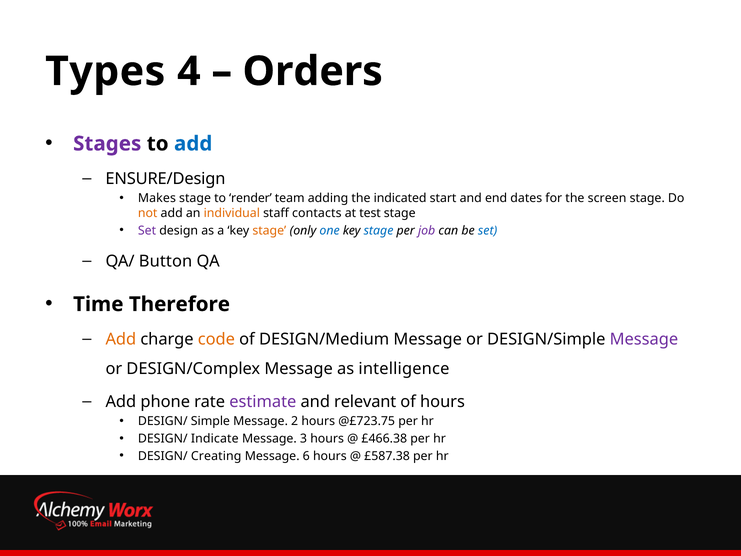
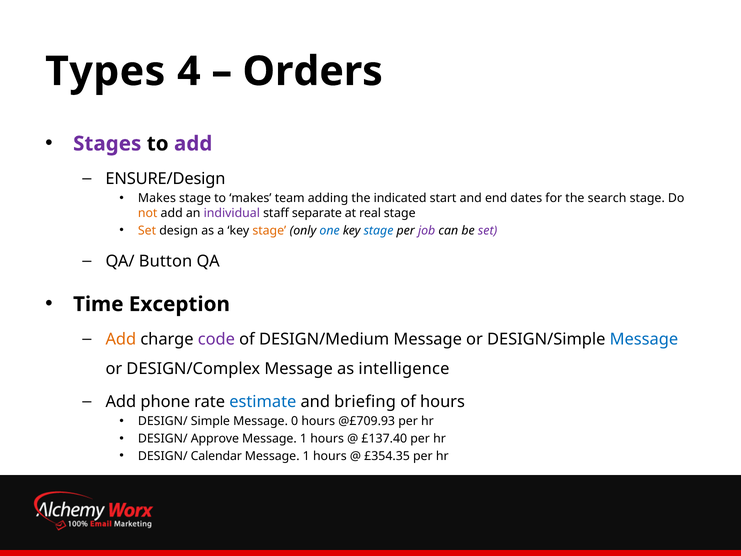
add colour: blue -> purple (193, 144)
to render: render -> makes (250, 198)
screen: screen -> search (607, 198)
individual colour: orange -> purple (232, 213)
contacts: contacts -> separate (317, 213)
test: test -> real (370, 213)
Set colour: purple -> orange (147, 230)
set colour: blue -> purple (488, 230)
Therefore: Therefore -> Exception (179, 304)
code colour: orange -> purple (216, 339)
Message colour: purple -> blue (644, 339)
estimate colour: purple -> blue (263, 402)
relevant: relevant -> briefing (365, 402)
2: 2 -> 0 (295, 421)
@£723.75: @£723.75 -> @£709.93 (367, 421)
Indicate: Indicate -> Approve (215, 439)
3: 3 -> 1 (303, 439)
£466.38: £466.38 -> £137.40 (384, 439)
Creating: Creating -> Calendar (216, 456)
6: 6 -> 1 (306, 456)
£587.38: £587.38 -> £354.35 (387, 456)
